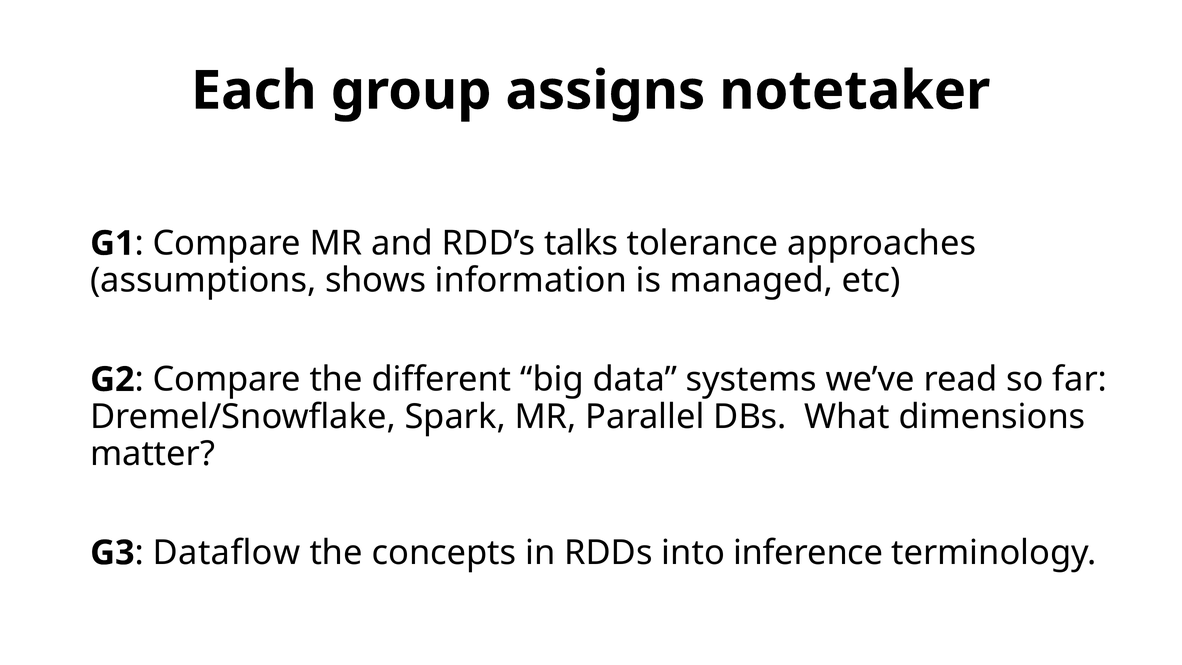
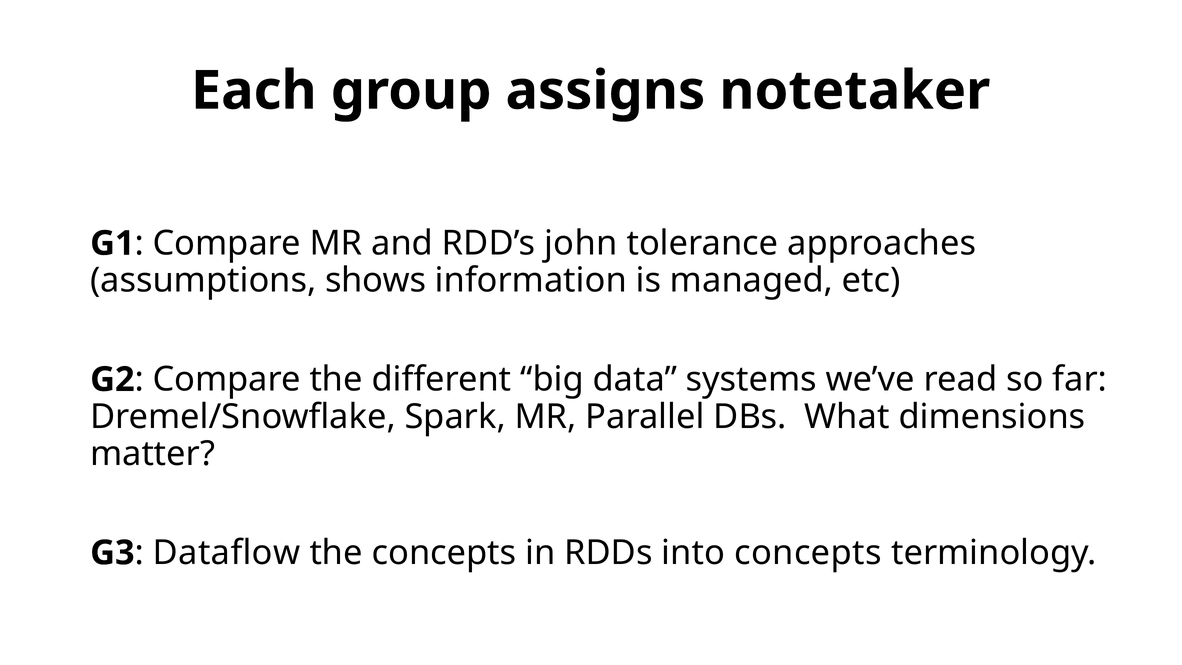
talks: talks -> john (581, 243)
into inference: inference -> concepts (808, 553)
